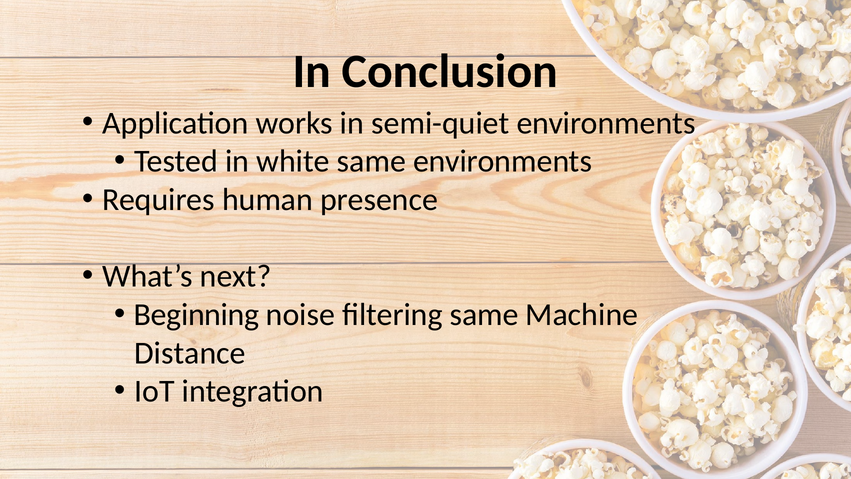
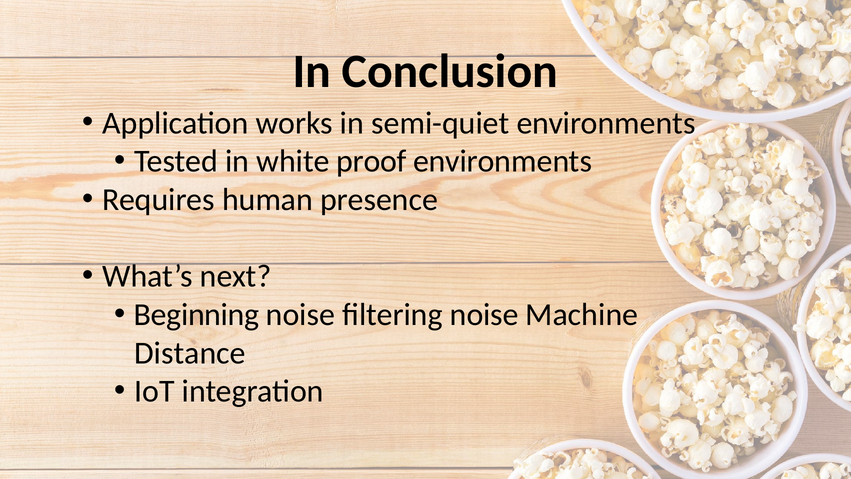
white same: same -> proof (371, 161)
filtering same: same -> noise (484, 314)
